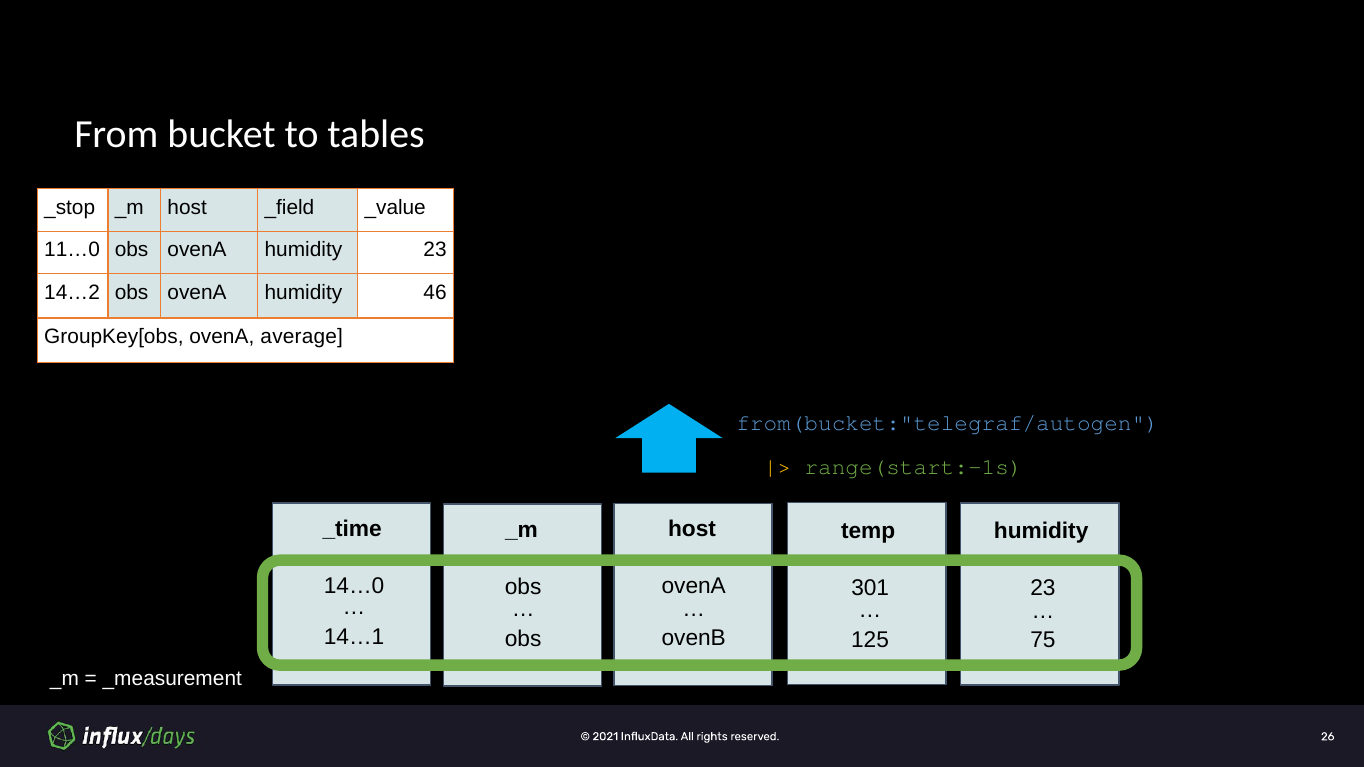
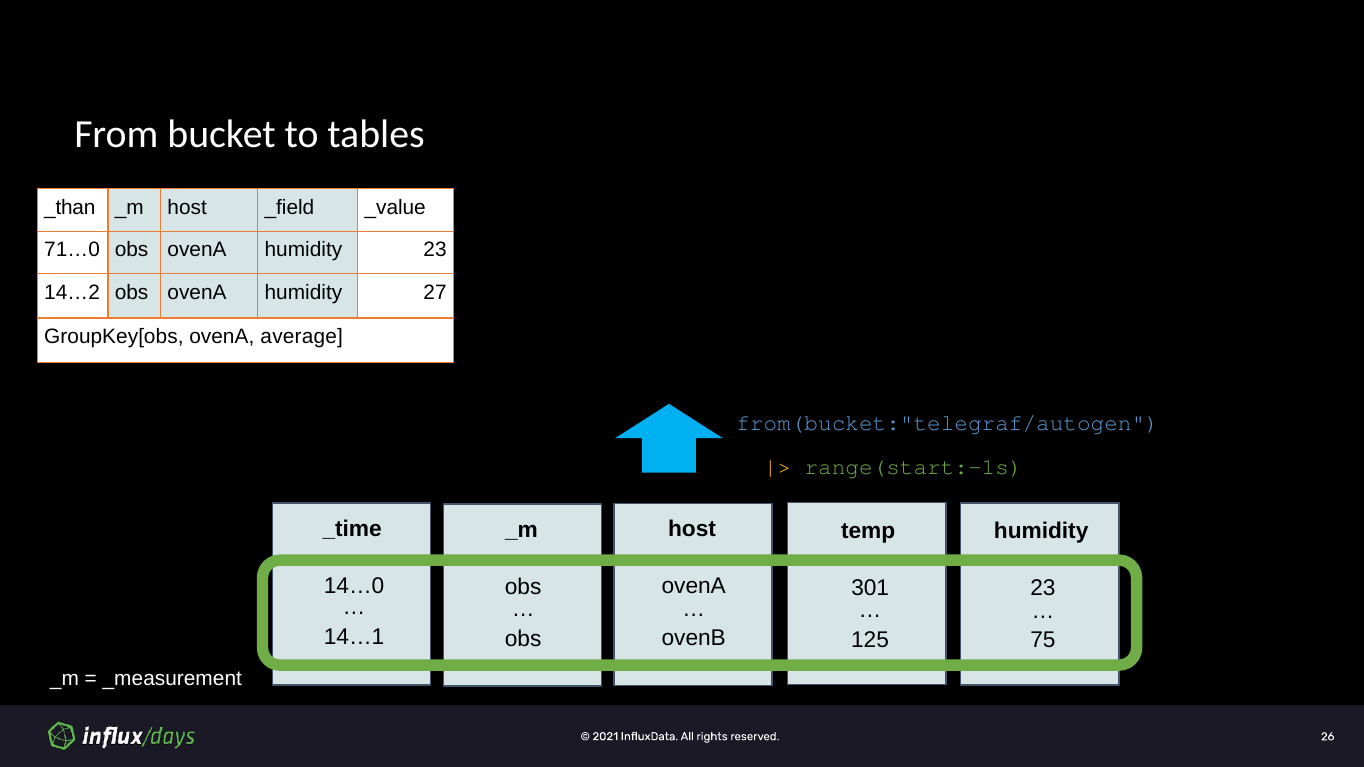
_stop: _stop -> _than (70, 207)
11…0: 11…0 -> 71…0 (72, 250)
46: 46 -> 27 (435, 293)
